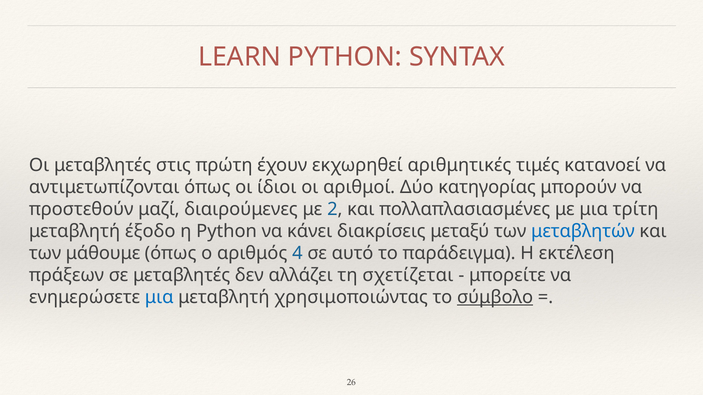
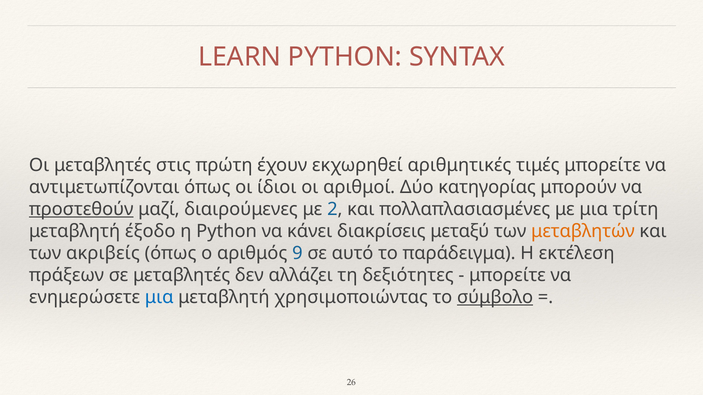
τιμές κατανοεί: κατανοεί -> μπορείτε (603, 165)
προστεθούν underline: none -> present (81, 209)
μεταβλητών colour: blue -> orange (583, 231)
μάθουμε: μάθουμε -> ακριβείς (103, 253)
4: 4 -> 9 (297, 253)
σχετίζεται: σχετίζεται -> δεξιότητες (408, 275)
